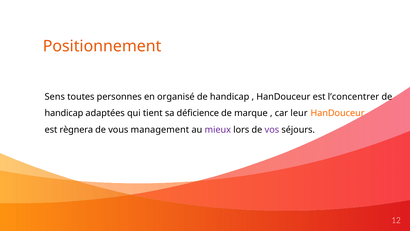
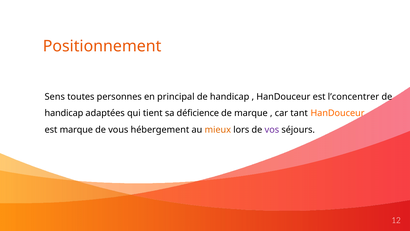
organisé: organisé -> principal (176, 97)
leur: leur -> tant (299, 113)
est règnera: règnera -> marque (76, 130)
management: management -> hébergement (160, 130)
mieux colour: purple -> orange (218, 130)
